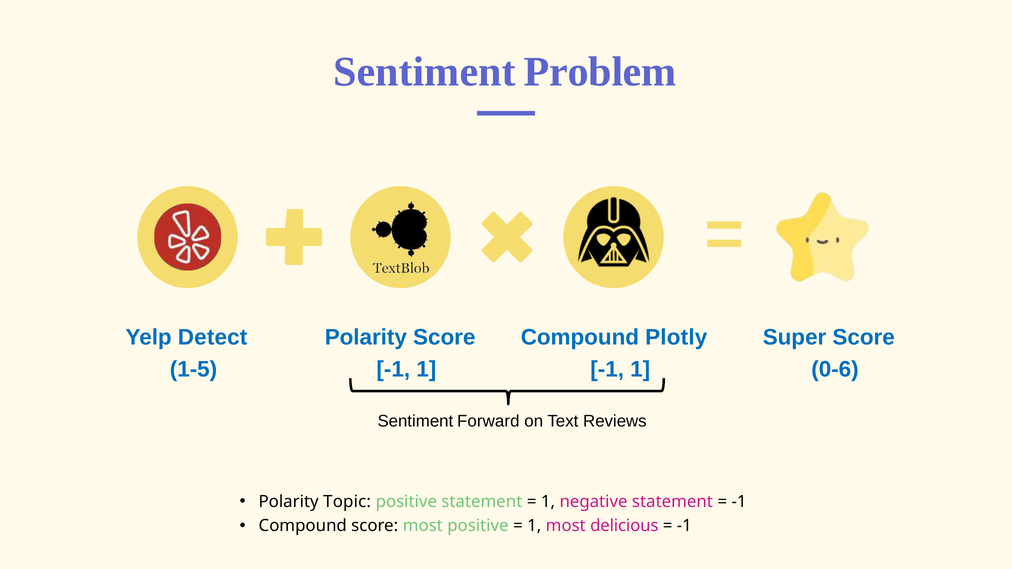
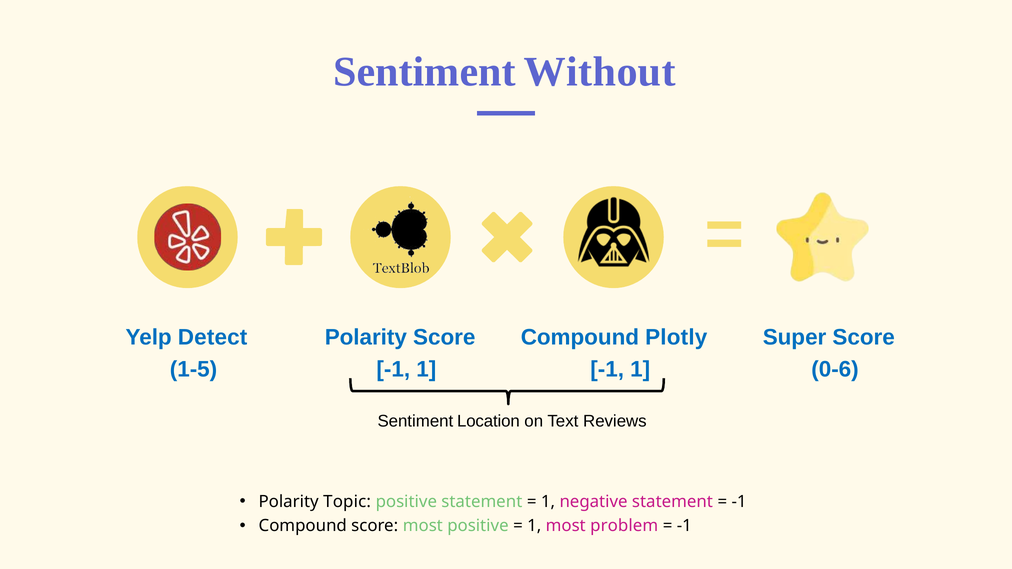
Problem: Problem -> Without (600, 72)
Forward: Forward -> Location (488, 421)
delicious: delicious -> problem (624, 526)
